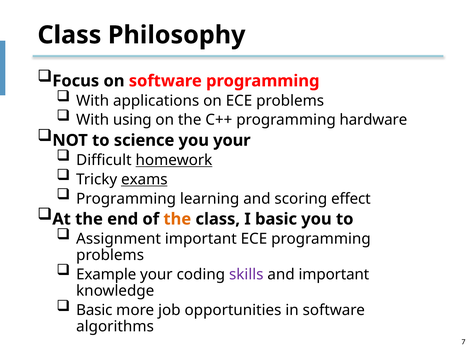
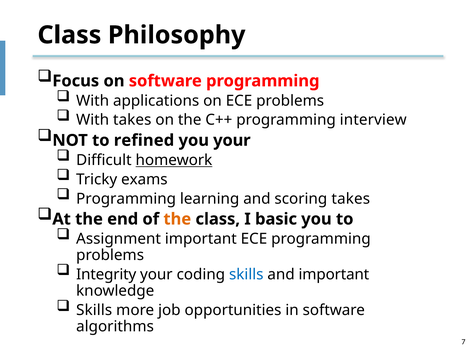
With using: using -> takes (132, 120)
hardware: hardware -> interview (373, 120)
science: science -> refined (144, 140)
exams underline: present -> none (144, 179)
scoring effect: effect -> takes (351, 199)
Example: Example -> Integrity (106, 275)
skills colour: purple -> blue (246, 275)
Basic: Basic -> Skills (94, 310)
